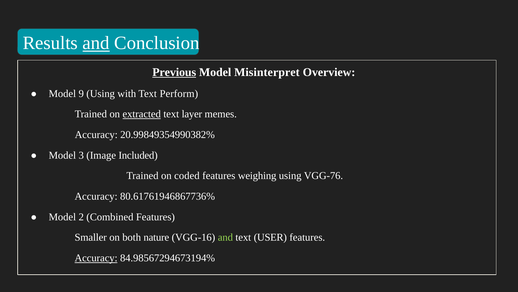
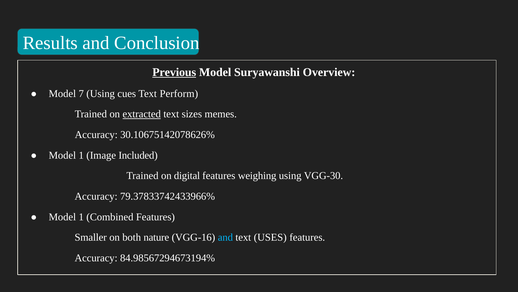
and underline: present -> none (96, 43)
Misinterpret: Misinterpret -> Suryawanshi (267, 72)
9: 9 -> 7 (81, 93)
with: with -> cues (127, 93)
layer: layer -> sizes (192, 114)
20.99849354990382%: 20.99849354990382% -> 30.10675142078626% (168, 134)
3: 3 -> 1 (81, 155)
coded: coded -> digital (187, 175)
VGG-76: VGG-76 -> VGG-30 (324, 175)
80.61761946867736%: 80.61761946867736% -> 79.37833742433966% (168, 196)
2: 2 -> 1 (81, 217)
and colour: light green -> light blue (225, 237)
USER: USER -> USES (270, 237)
Accuracy underline: present -> none (96, 258)
